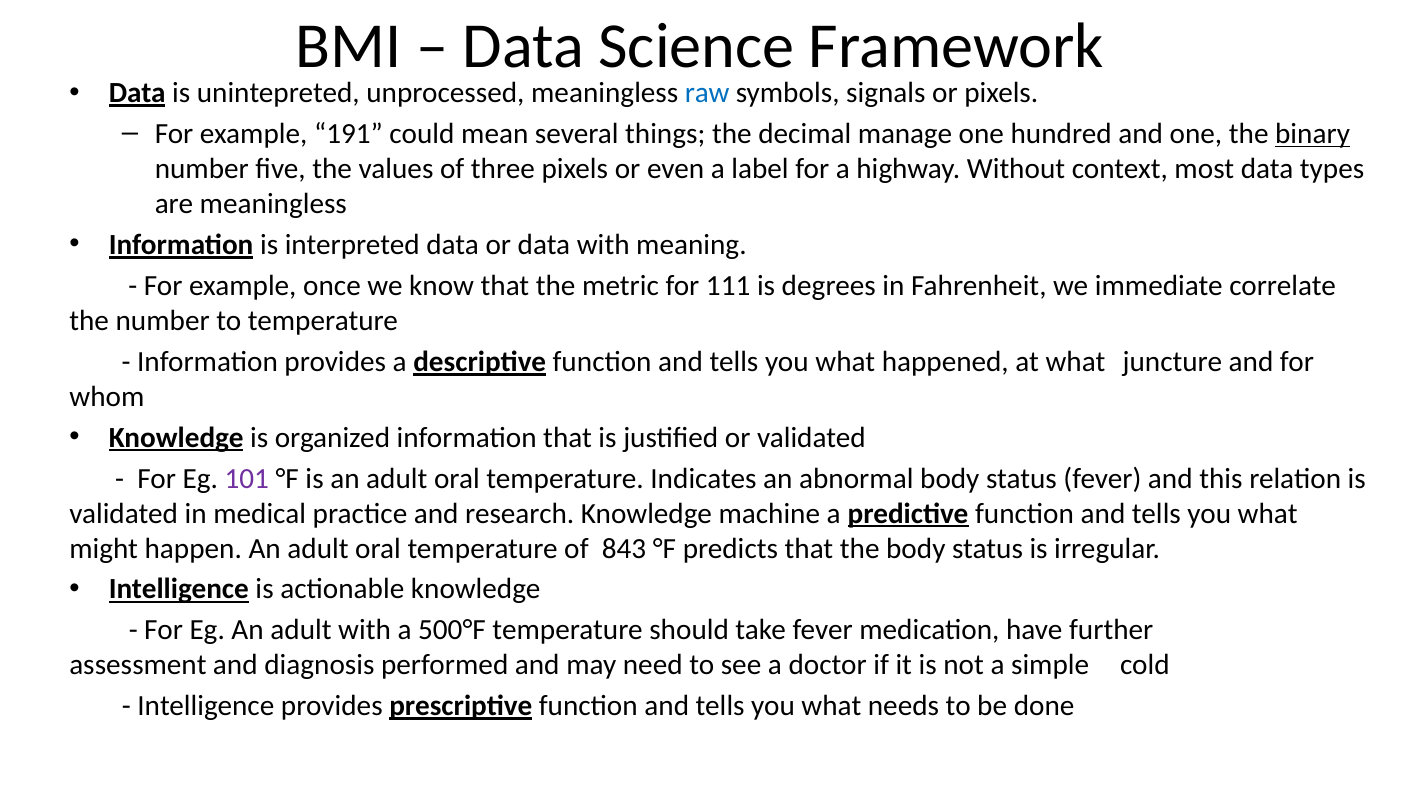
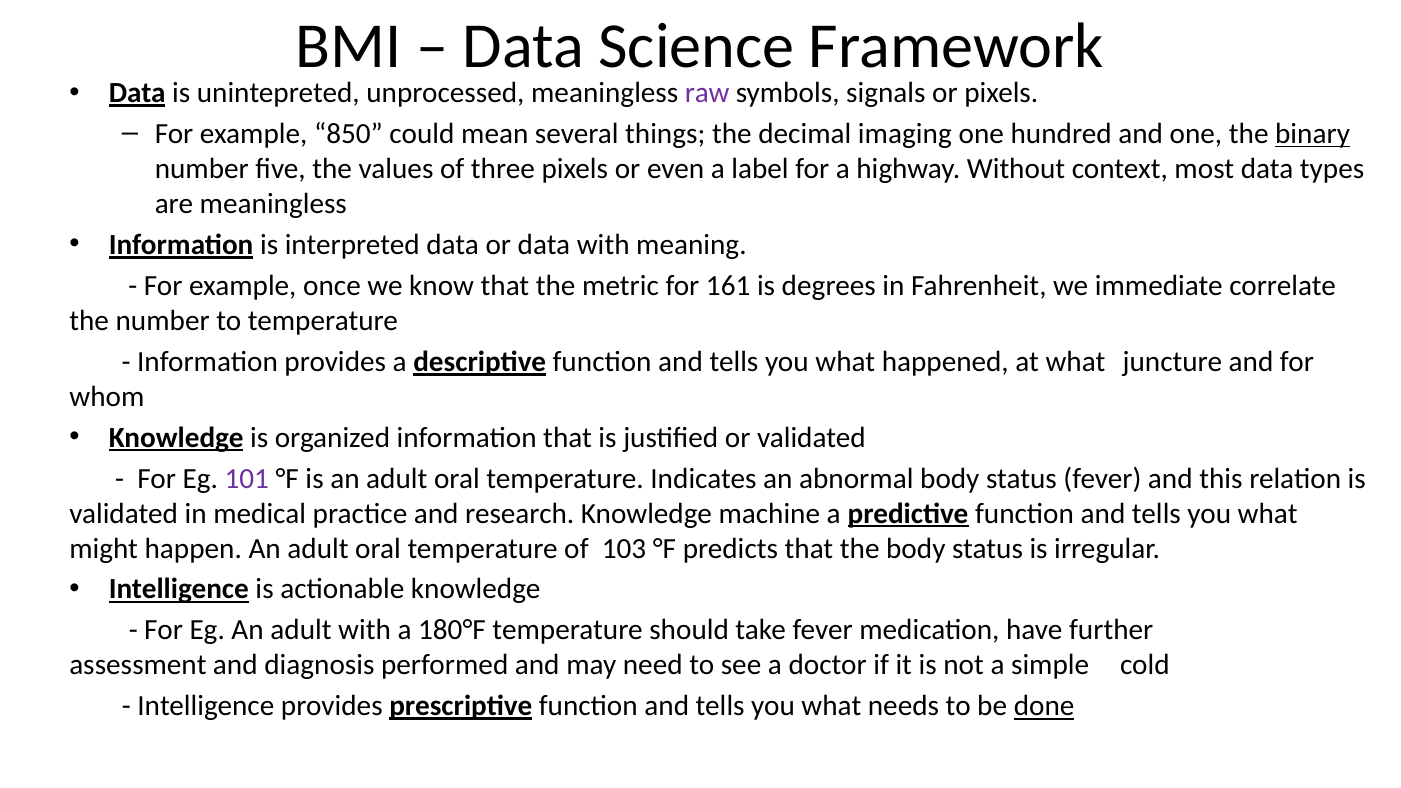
raw colour: blue -> purple (707, 93)
191: 191 -> 850 (348, 134)
manage: manage -> imaging (905, 134)
111: 111 -> 161 (728, 286)
843: 843 -> 103 (624, 548)
500°F: 500°F -> 180°F (452, 630)
done underline: none -> present (1044, 706)
